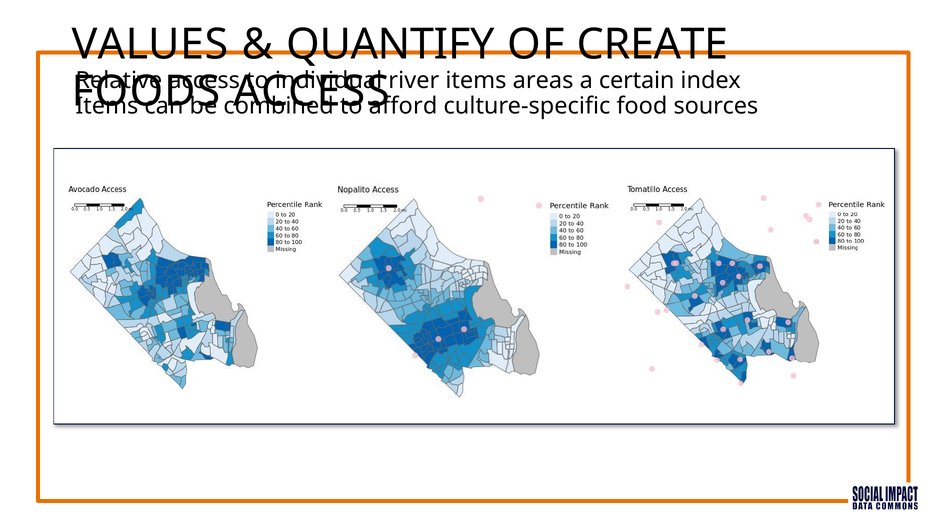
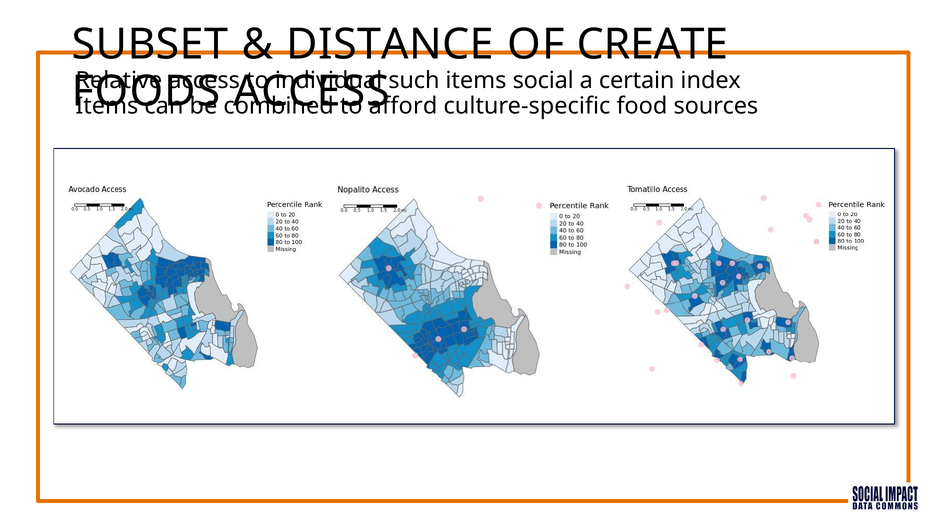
VALUES: VALUES -> SUBSET (150, 45)
QUANTIFY: QUANTIFY -> DISTANCE (390, 45)
river: river -> such (414, 81)
areas: areas -> social (543, 81)
